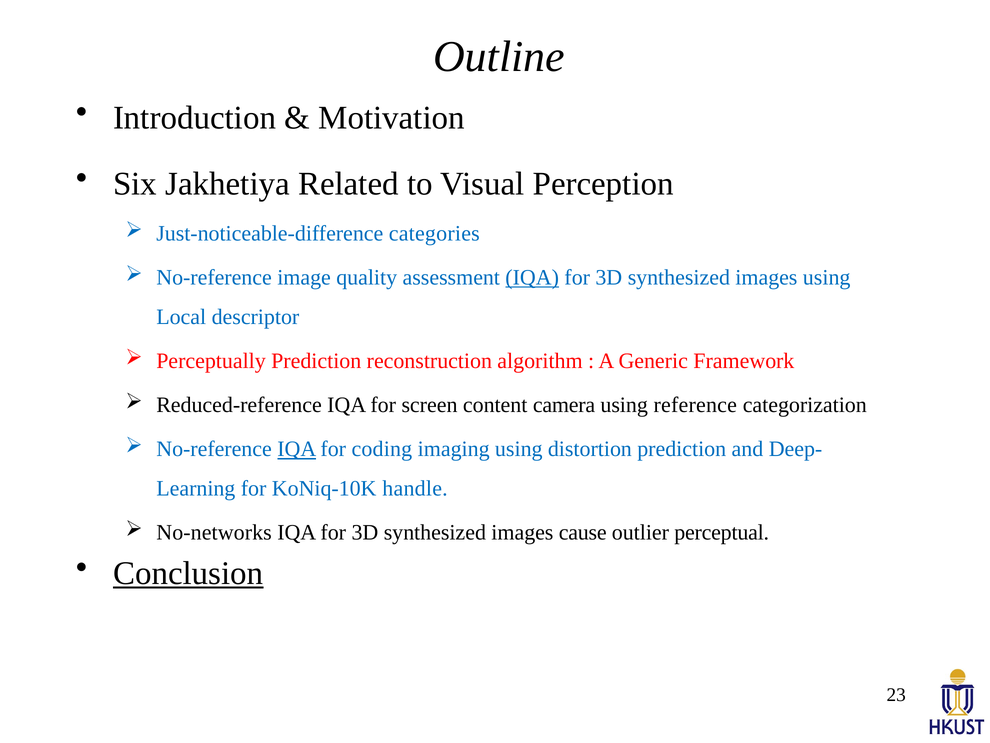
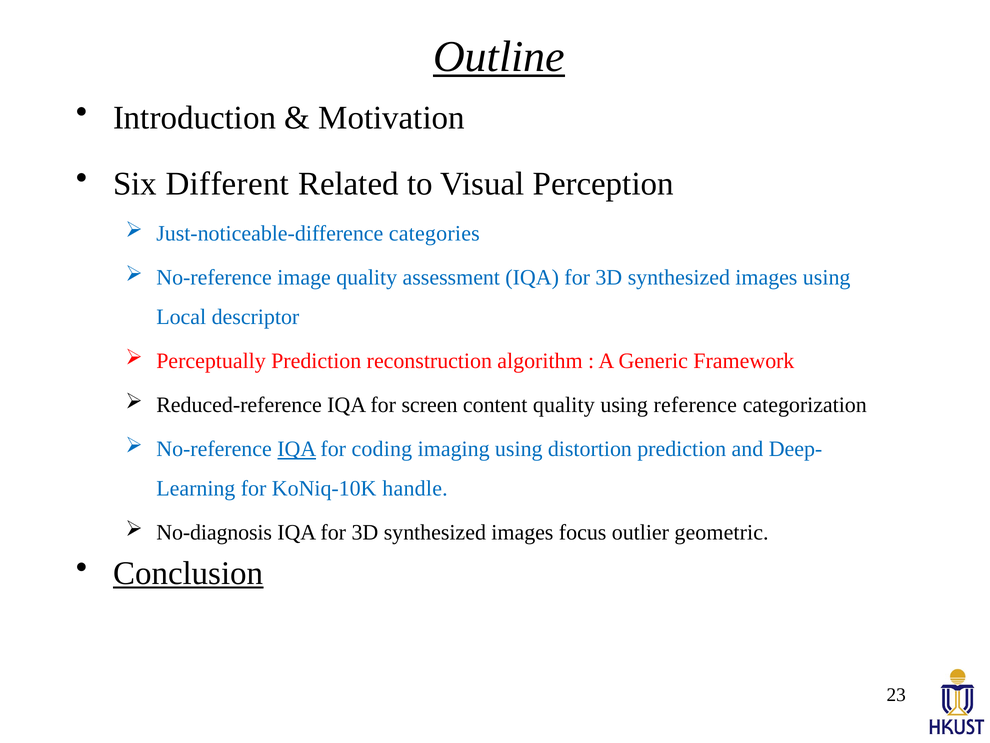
Outline underline: none -> present (499, 57)
Jakhetiya: Jakhetiya -> Different (227, 184)
IQA underline: present -> none (532, 277)
content camera: camera -> quality (564, 405)
No-networks: No-networks -> No-diagnosis (214, 532)
cause: cause -> focus (583, 532)
perceptual: perceptual -> geometric (722, 532)
